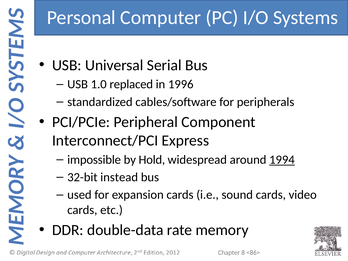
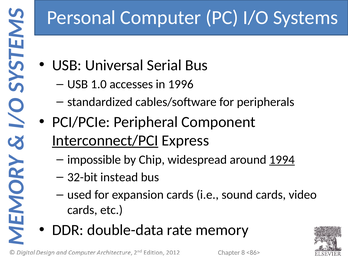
replaced: replaced -> accesses (131, 84)
Interconnect/PCI underline: none -> present (105, 141)
Hold: Hold -> Chip (152, 160)
